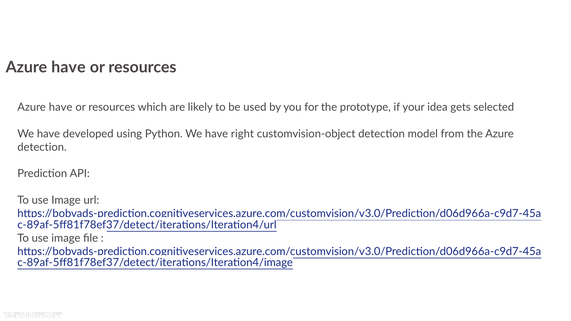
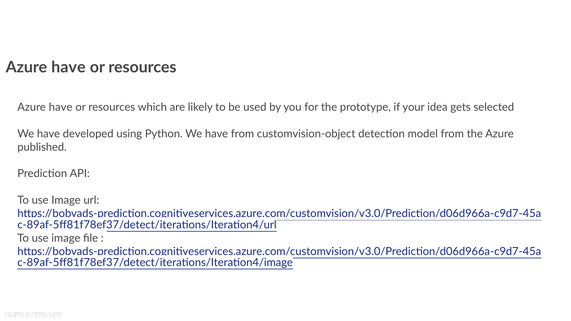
have right: right -> from (242, 134)
detection: detection -> published (42, 147)
